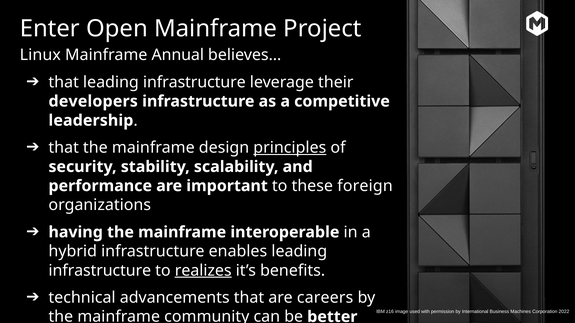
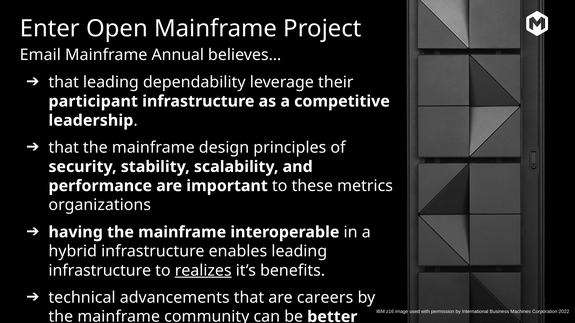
Linux: Linux -> Email (40, 55)
that leading infrastructure: infrastructure -> dependability (194, 82)
developers: developers -> participant (93, 101)
principles underline: present -> none (290, 148)
foreign: foreign -> metrics (365, 186)
